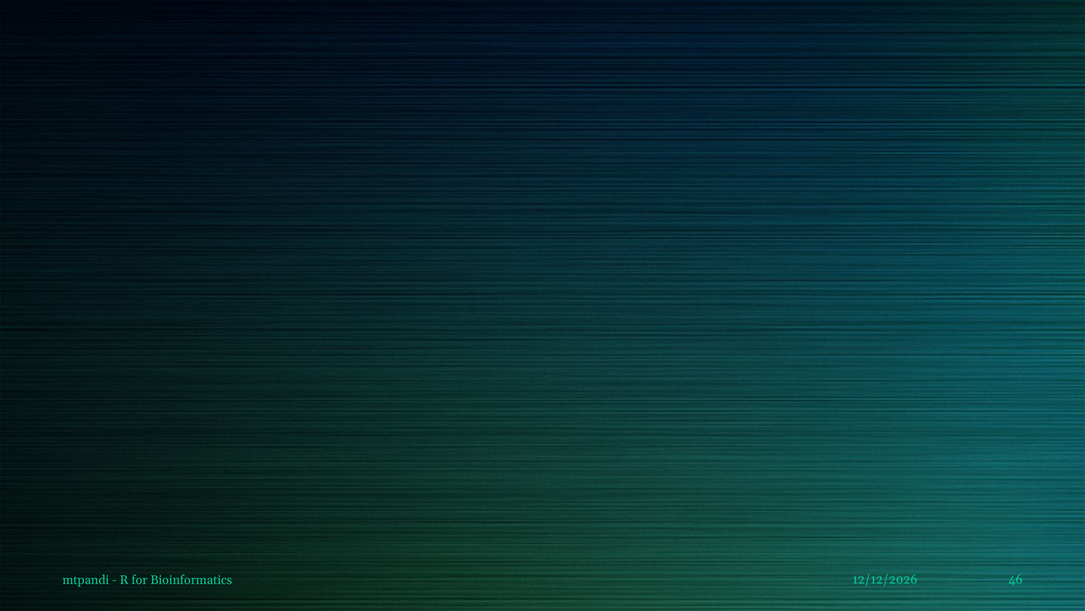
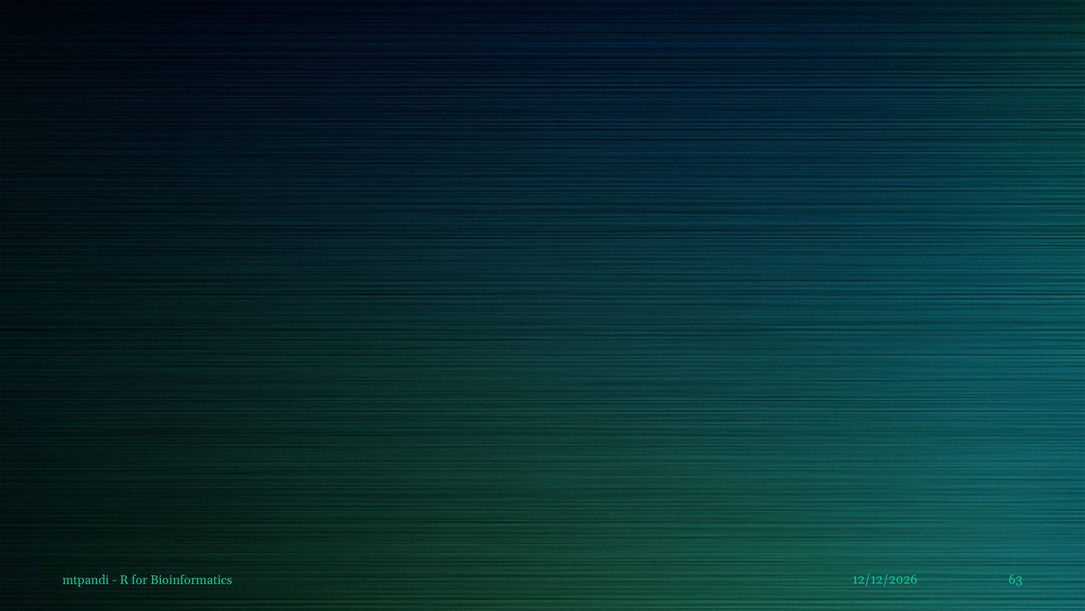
46: 46 -> 63 (1016, 579)
